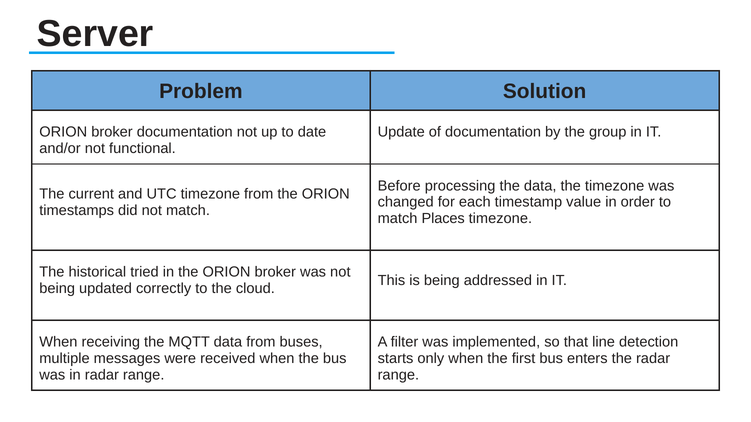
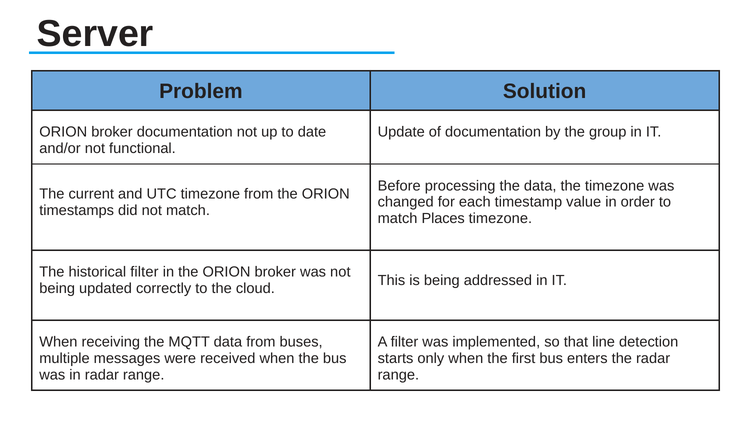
historical tried: tried -> filter (144, 272)
